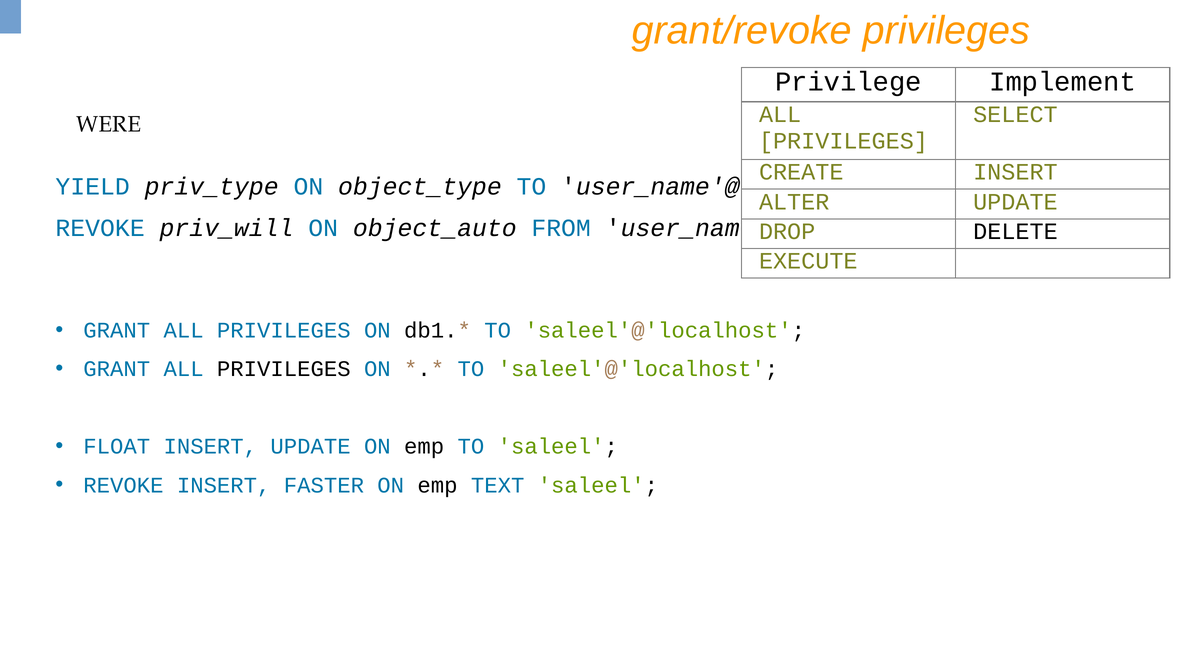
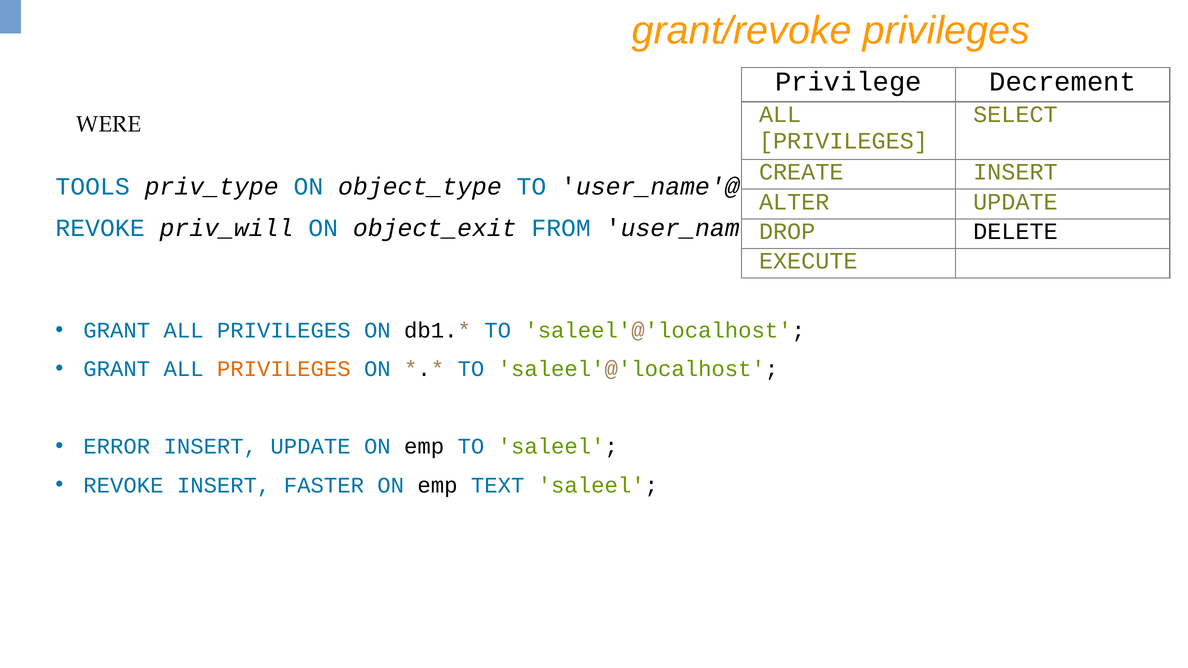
Implement: Implement -> Decrement (1063, 82)
YIELD: YIELD -> TOOLS (93, 187)
object_auto: object_auto -> object_exit (435, 228)
PRIVILEGES colour: black -> orange (284, 369)
FLOAT: FLOAT -> ERROR (117, 447)
